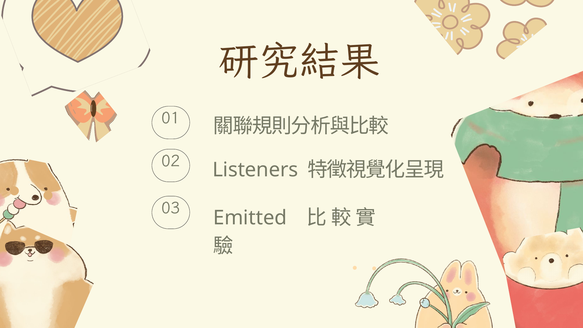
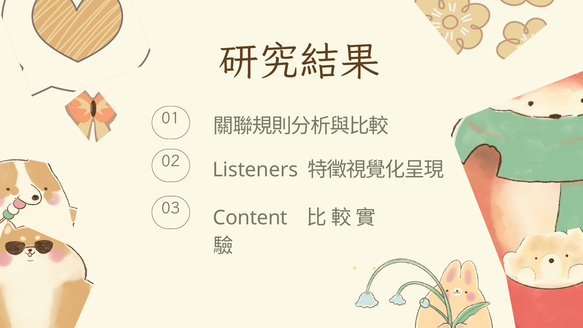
Emitted: Emitted -> Content (250, 218)
